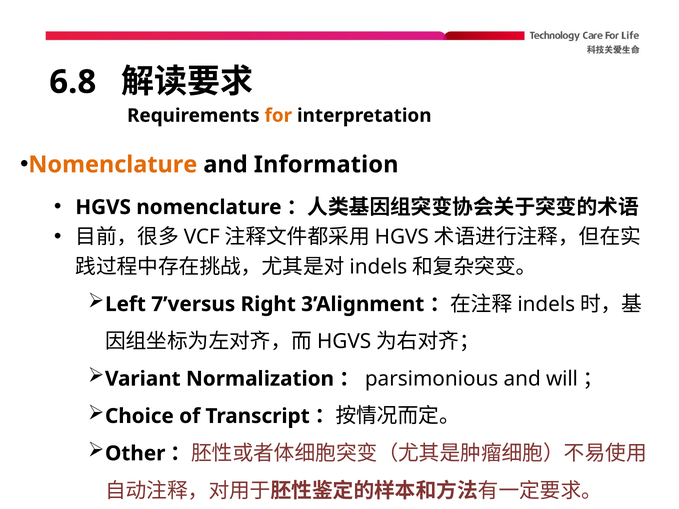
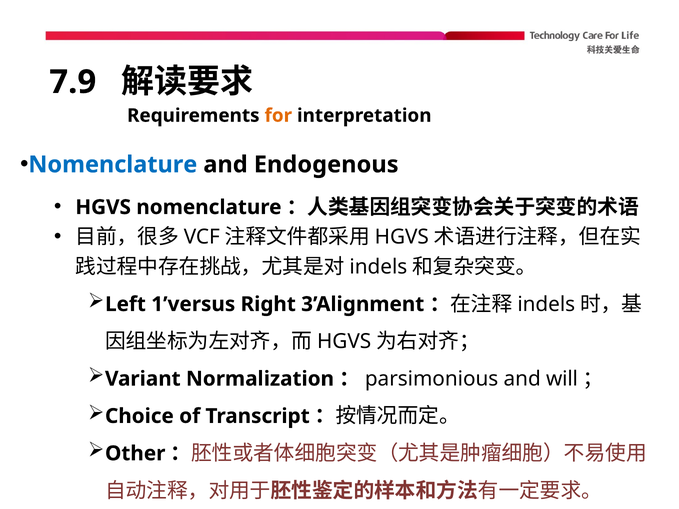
6.8: 6.8 -> 7.9 (73, 82)
Nomenclature colour: orange -> blue (113, 165)
Information: Information -> Endogenous (326, 165)
7’versus: 7’versus -> 1’versus (193, 304)
